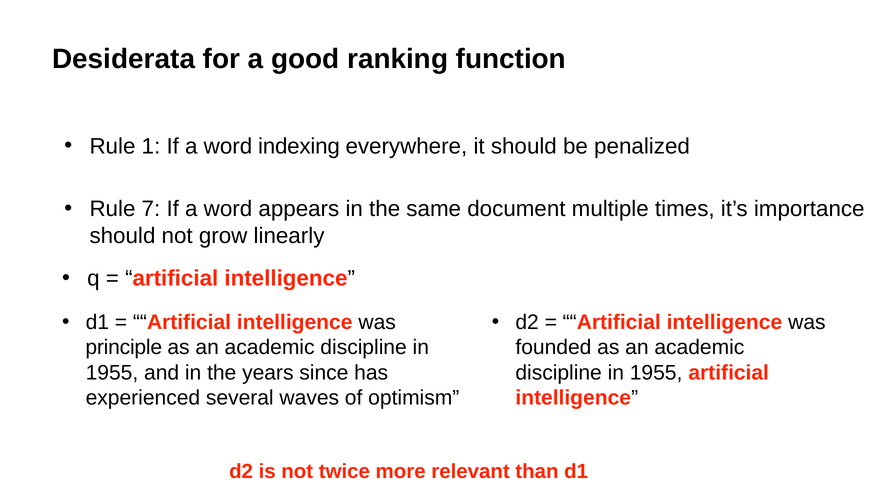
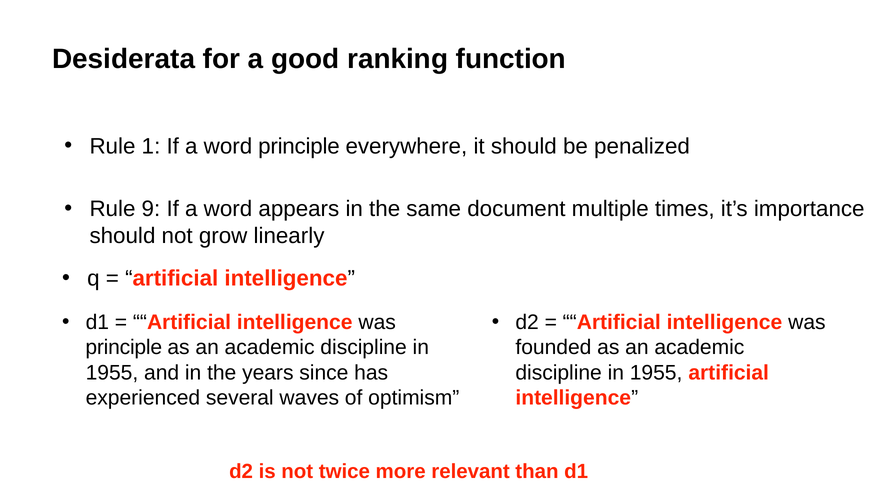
word indexing: indexing -> principle (299, 146)
7: 7 -> 9 (151, 209)
